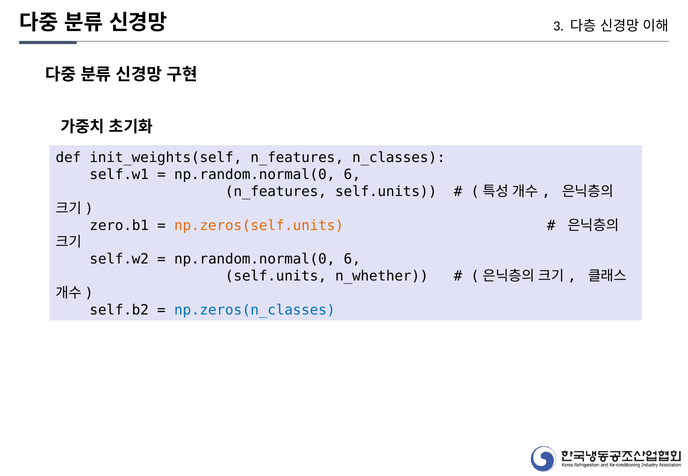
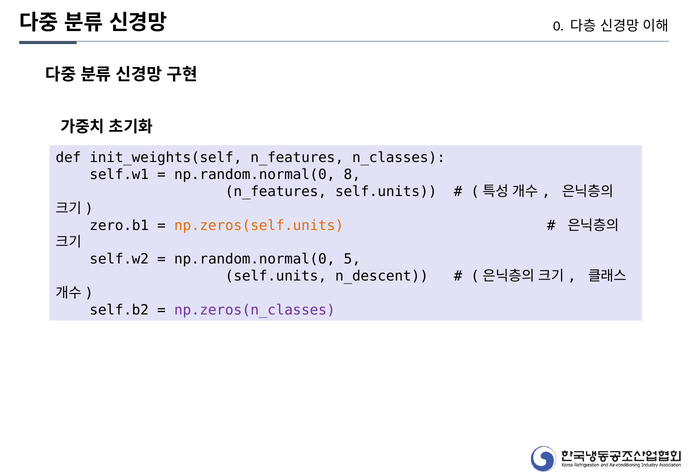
3: 3 -> 0 (559, 26)
6: 6 -> 8 (352, 175)
6: 6 -> 5 (352, 259)
n_whether: n_whether -> n_descent (382, 276)
np.zeros(n_classes colour: blue -> purple (255, 310)
